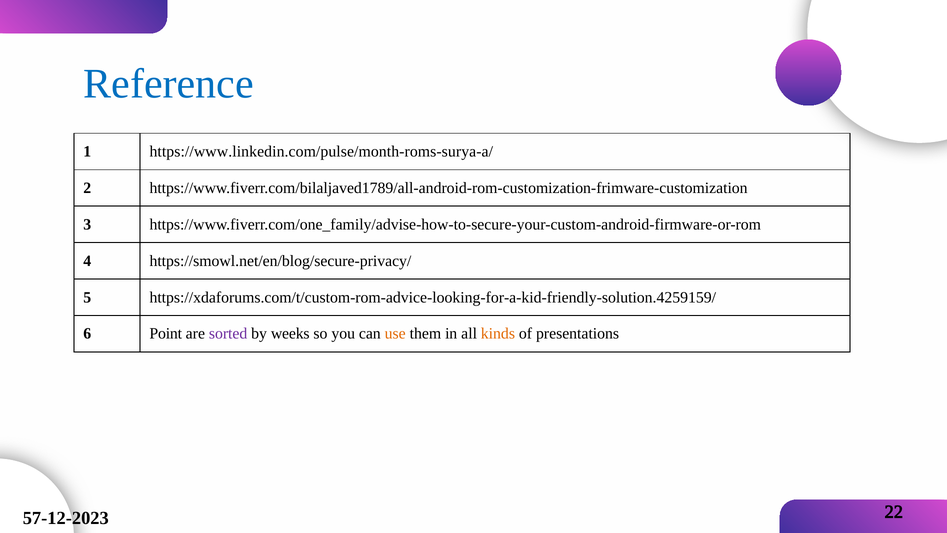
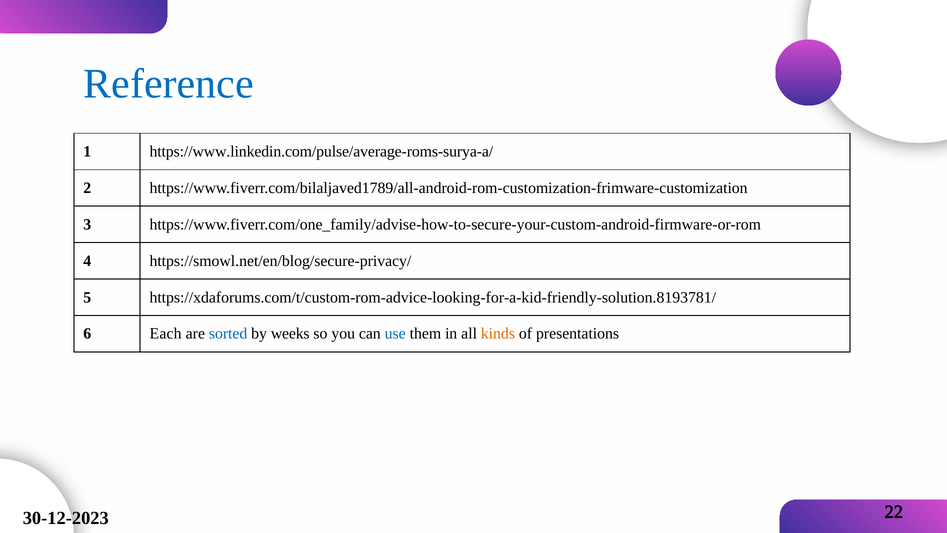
https://www.linkedin.com/pulse/month-roms-surya-a/: https://www.linkedin.com/pulse/month-roms-surya-a/ -> https://www.linkedin.com/pulse/average-roms-surya-a/ (321, 151)
https://xdaforums.com/t/custom-rom-advice-looking-for-a-kid-friendly-solution.4259159/: https://xdaforums.com/t/custom-rom-advice-looking-for-a-kid-friendly-solution.4259159/ -> https://xdaforums.com/t/custom-rom-advice-looking-for-a-kid-friendly-solution.8193781/ (433, 297)
Point: Point -> Each (166, 334)
sorted colour: purple -> blue (228, 334)
use colour: orange -> blue (395, 334)
57-12-2023: 57-12-2023 -> 30-12-2023 (66, 518)
